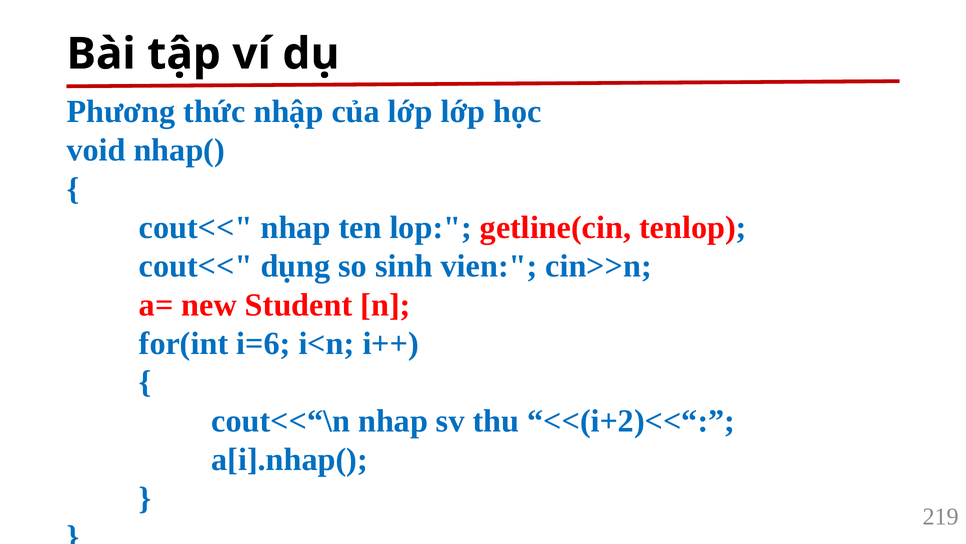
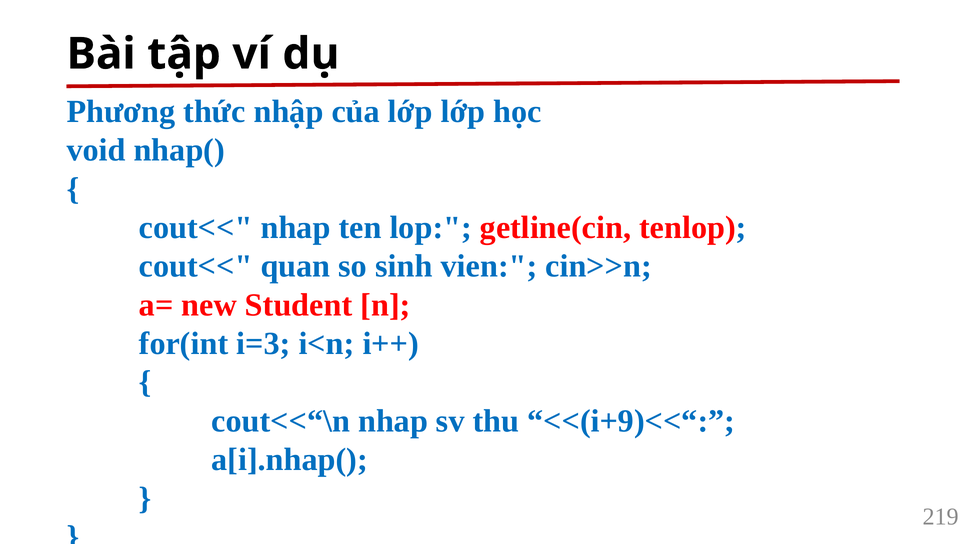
dụng: dụng -> quan (295, 266)
i=6: i=6 -> i=3 (263, 343)
<<(i+2)<<“: <<(i+2)<<“ -> <<(i+9)<<“ (631, 421)
